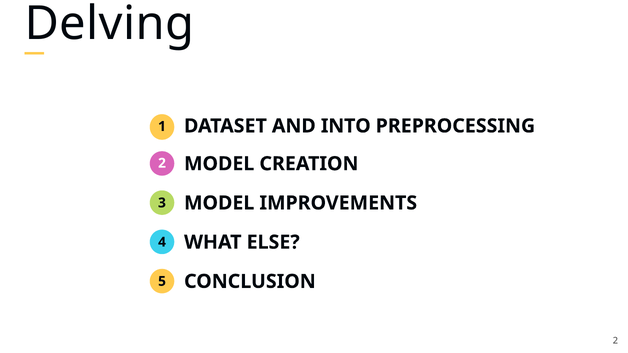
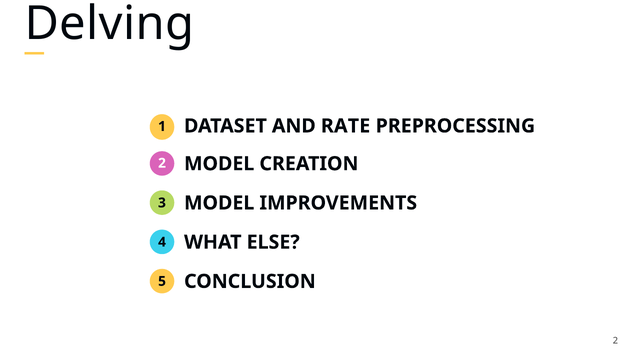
INTO: INTO -> RATE (346, 126)
